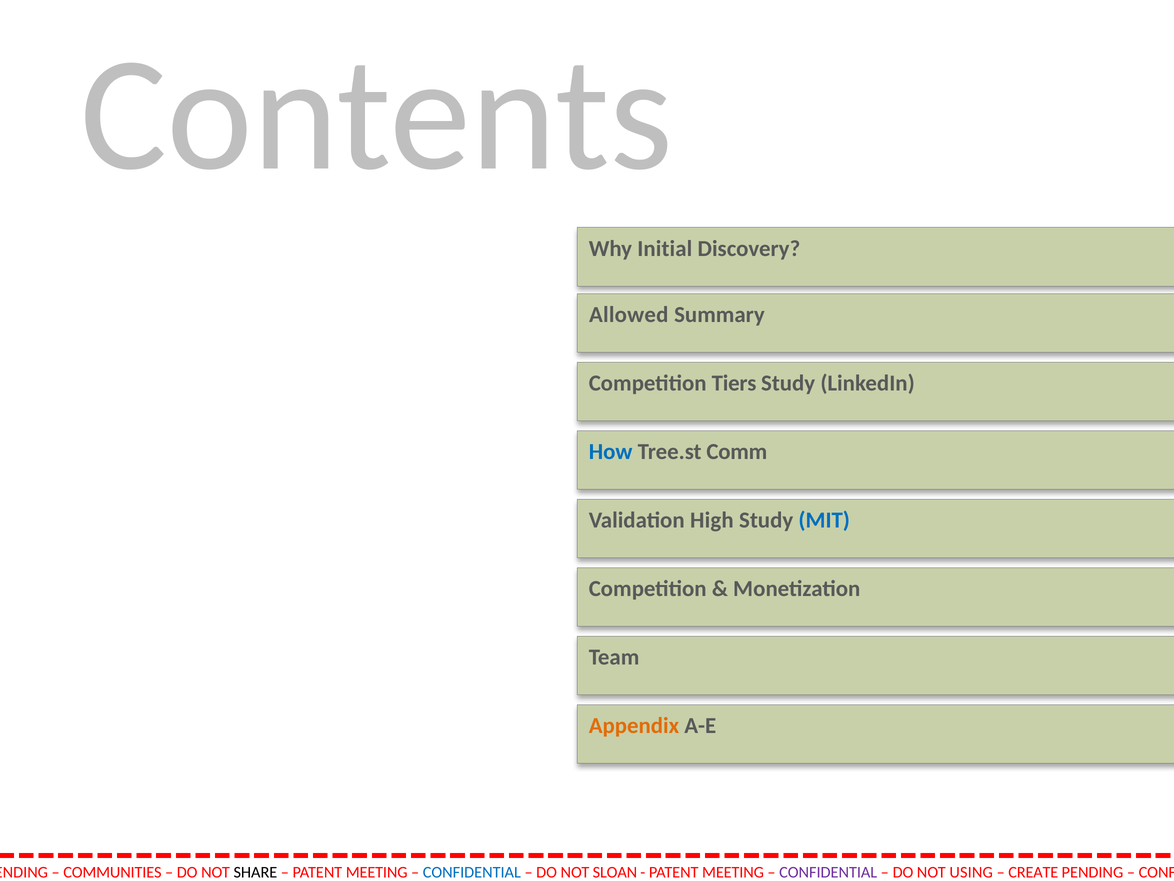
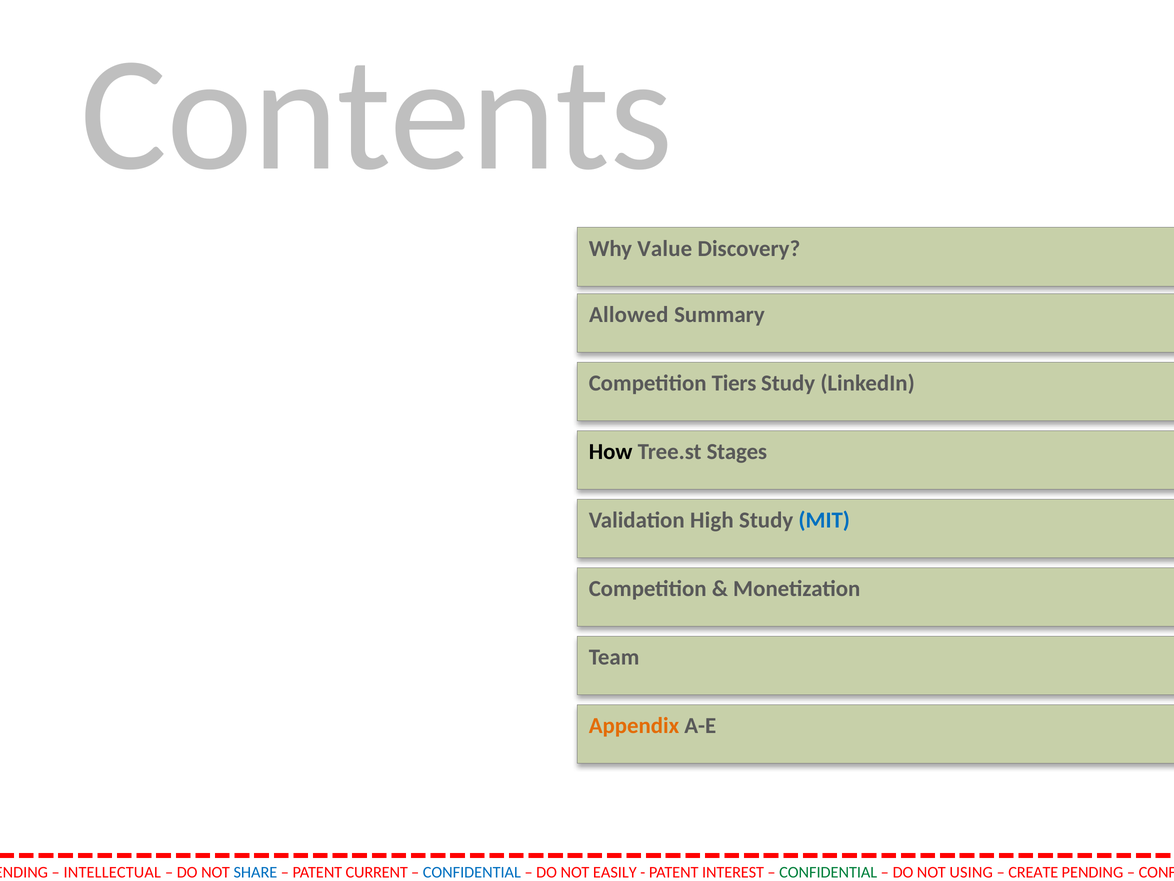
Initial: Initial -> Value (665, 248)
How colour: blue -> black (611, 451)
Comm: Comm -> Stages (737, 451)
COMMUNITIES: COMMUNITIES -> INTELLECTUAL (112, 872)
SHARE colour: black -> blue (255, 872)
MEETING: MEETING -> CURRENT (377, 872)
SLOAN: SLOAN -> EASILY (615, 872)
MEETING: MEETING -> INTEREST (733, 872)
CONFIDENTIAL colour: purple -> green (828, 872)
